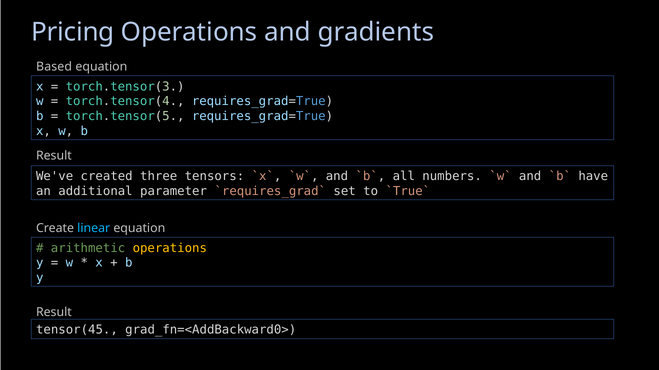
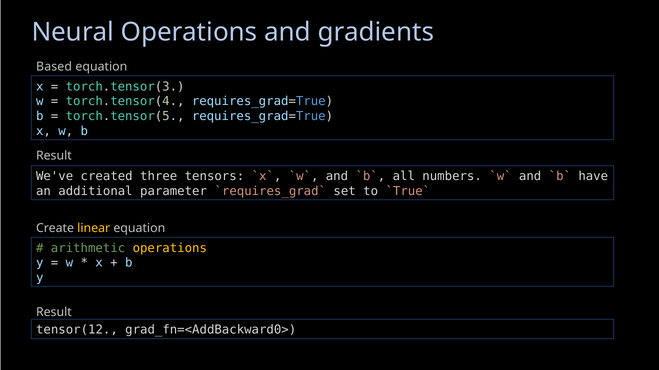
Pricing: Pricing -> Neural (73, 32)
linear colour: light blue -> yellow (94, 229)
tensor(45: tensor(45 -> tensor(12 (77, 330)
